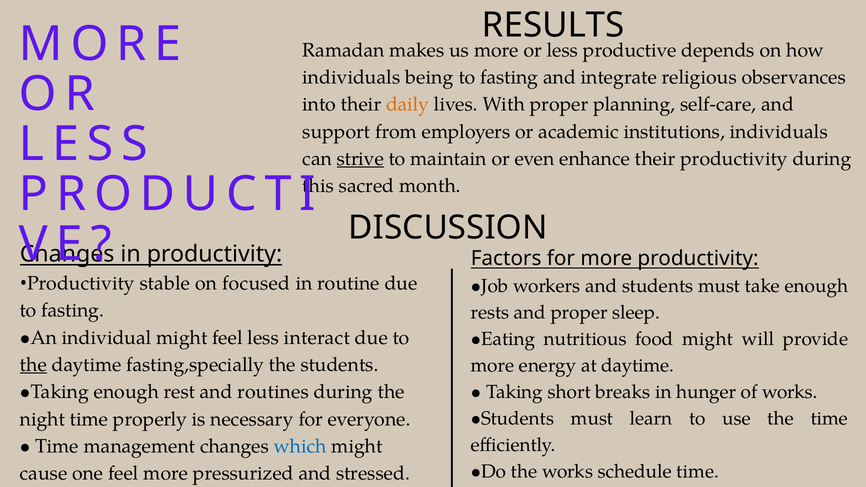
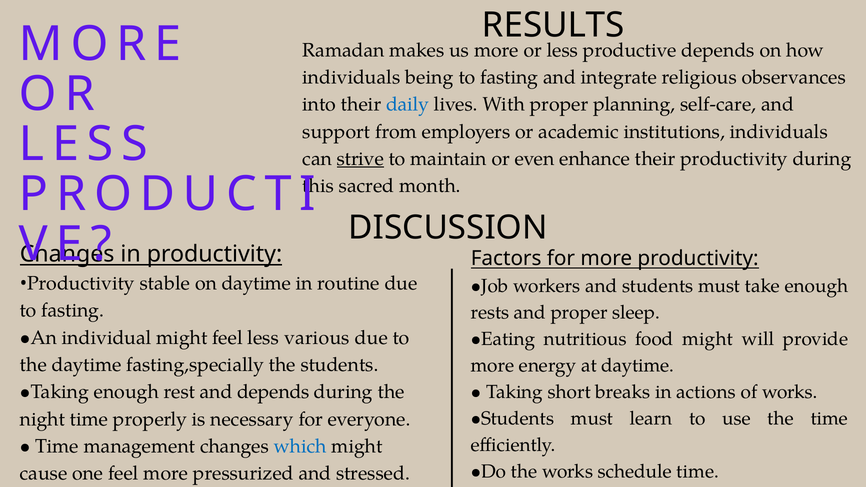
daily colour: orange -> blue (408, 105)
on focused: focused -> daytime (256, 283)
interact: interact -> various (317, 338)
the underline: present -> none (33, 365)
and routines: routines -> depends (273, 392)
hunger: hunger -> actions (706, 392)
